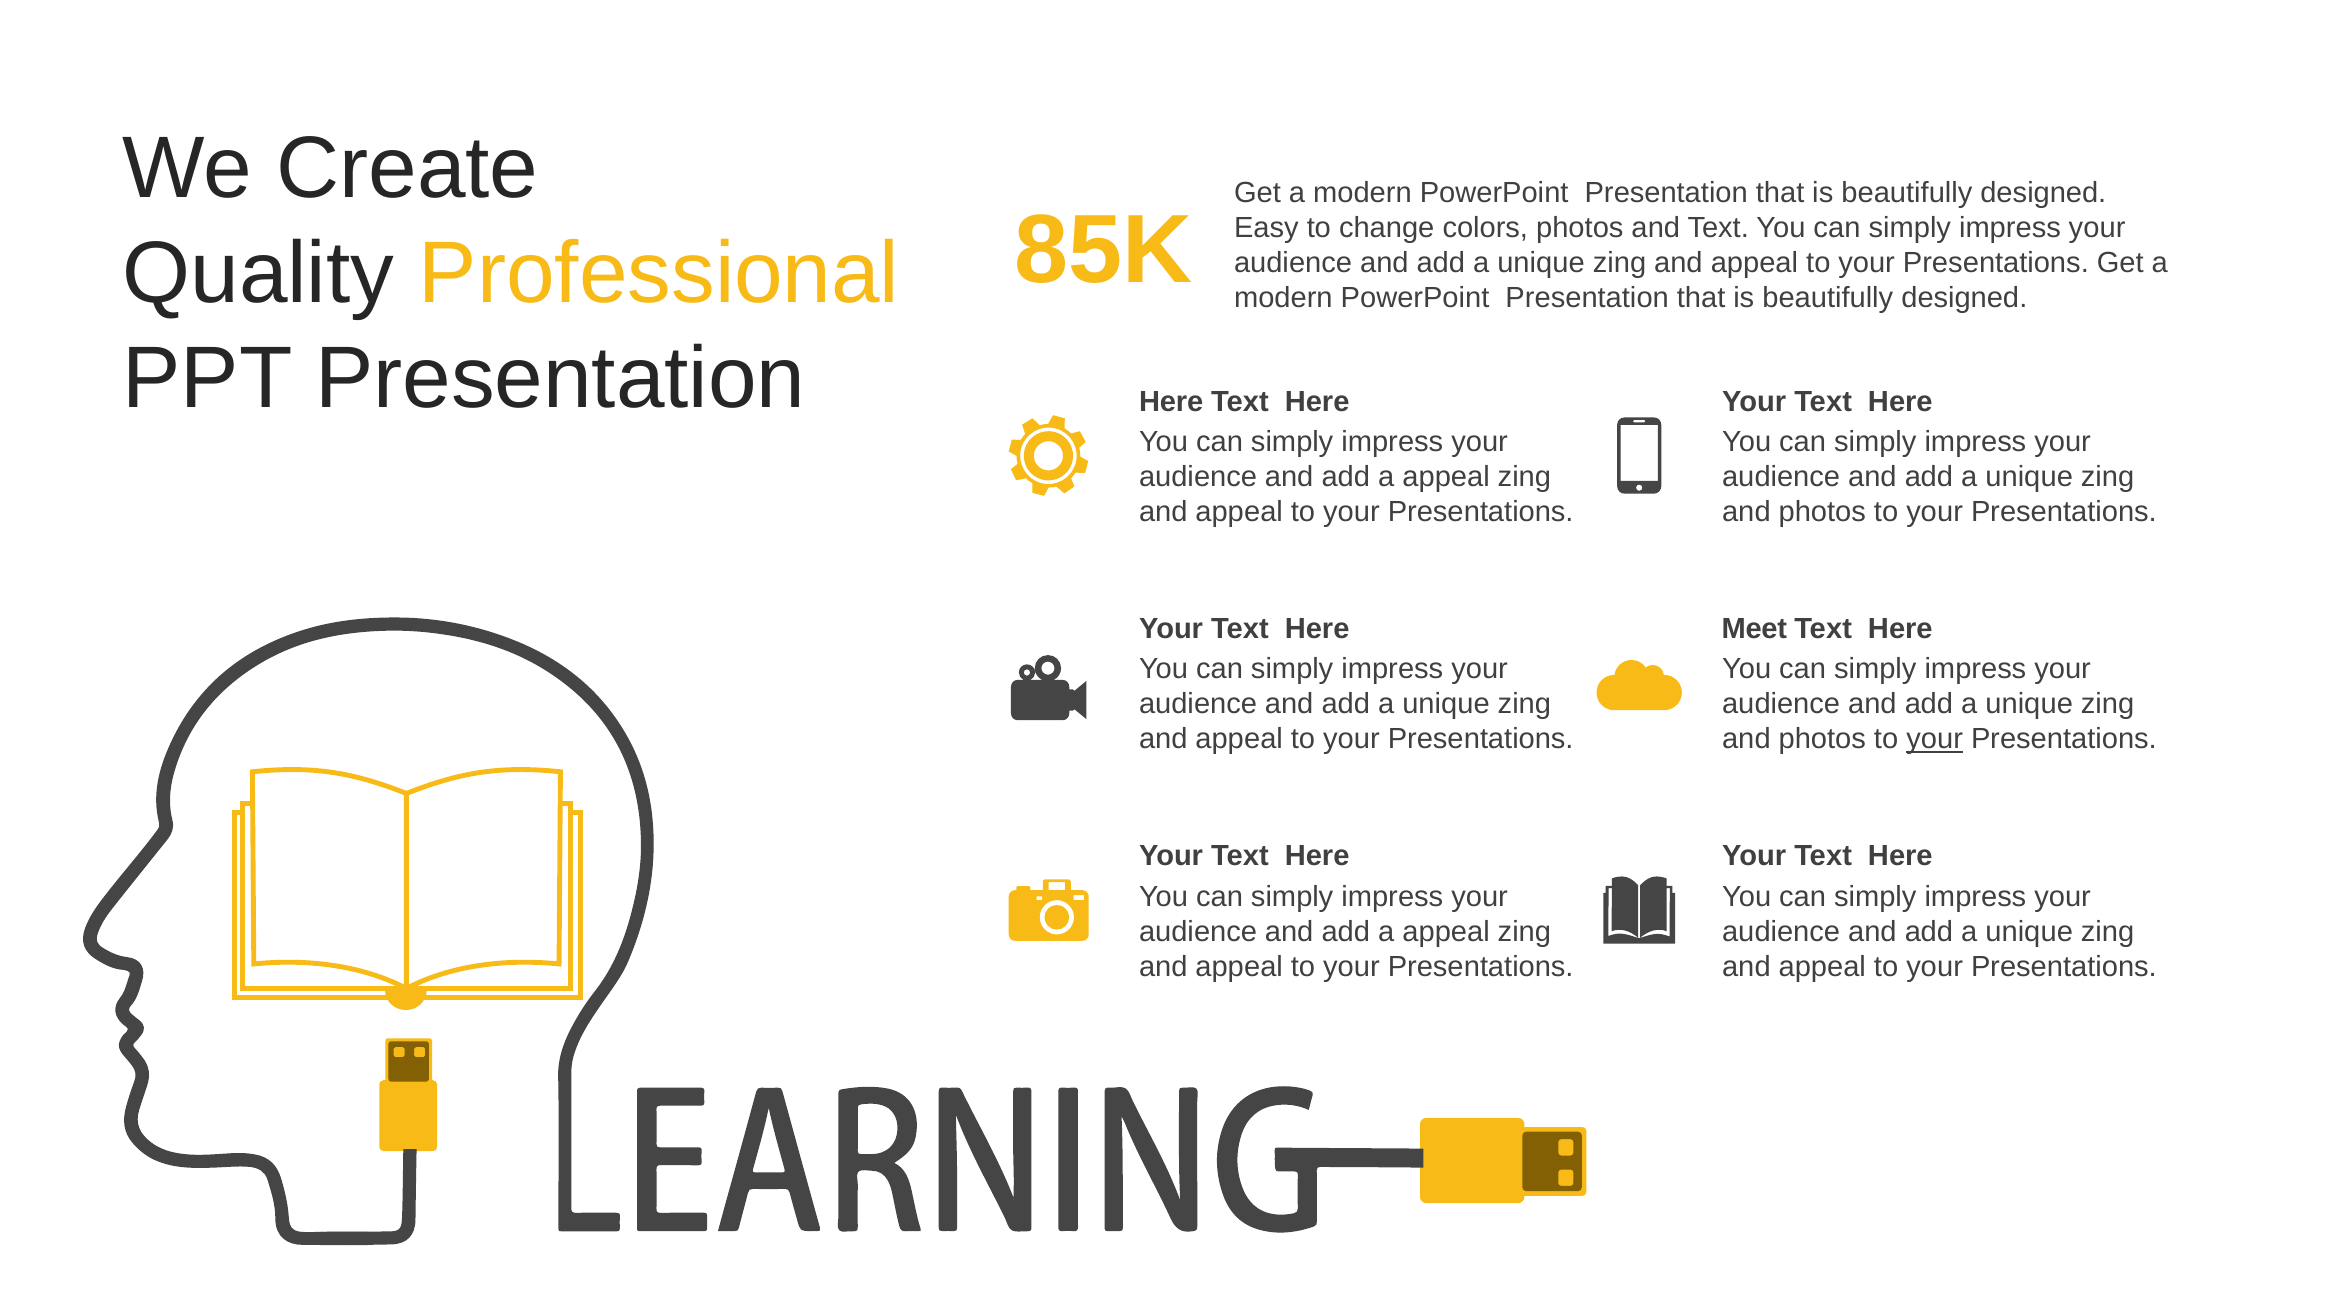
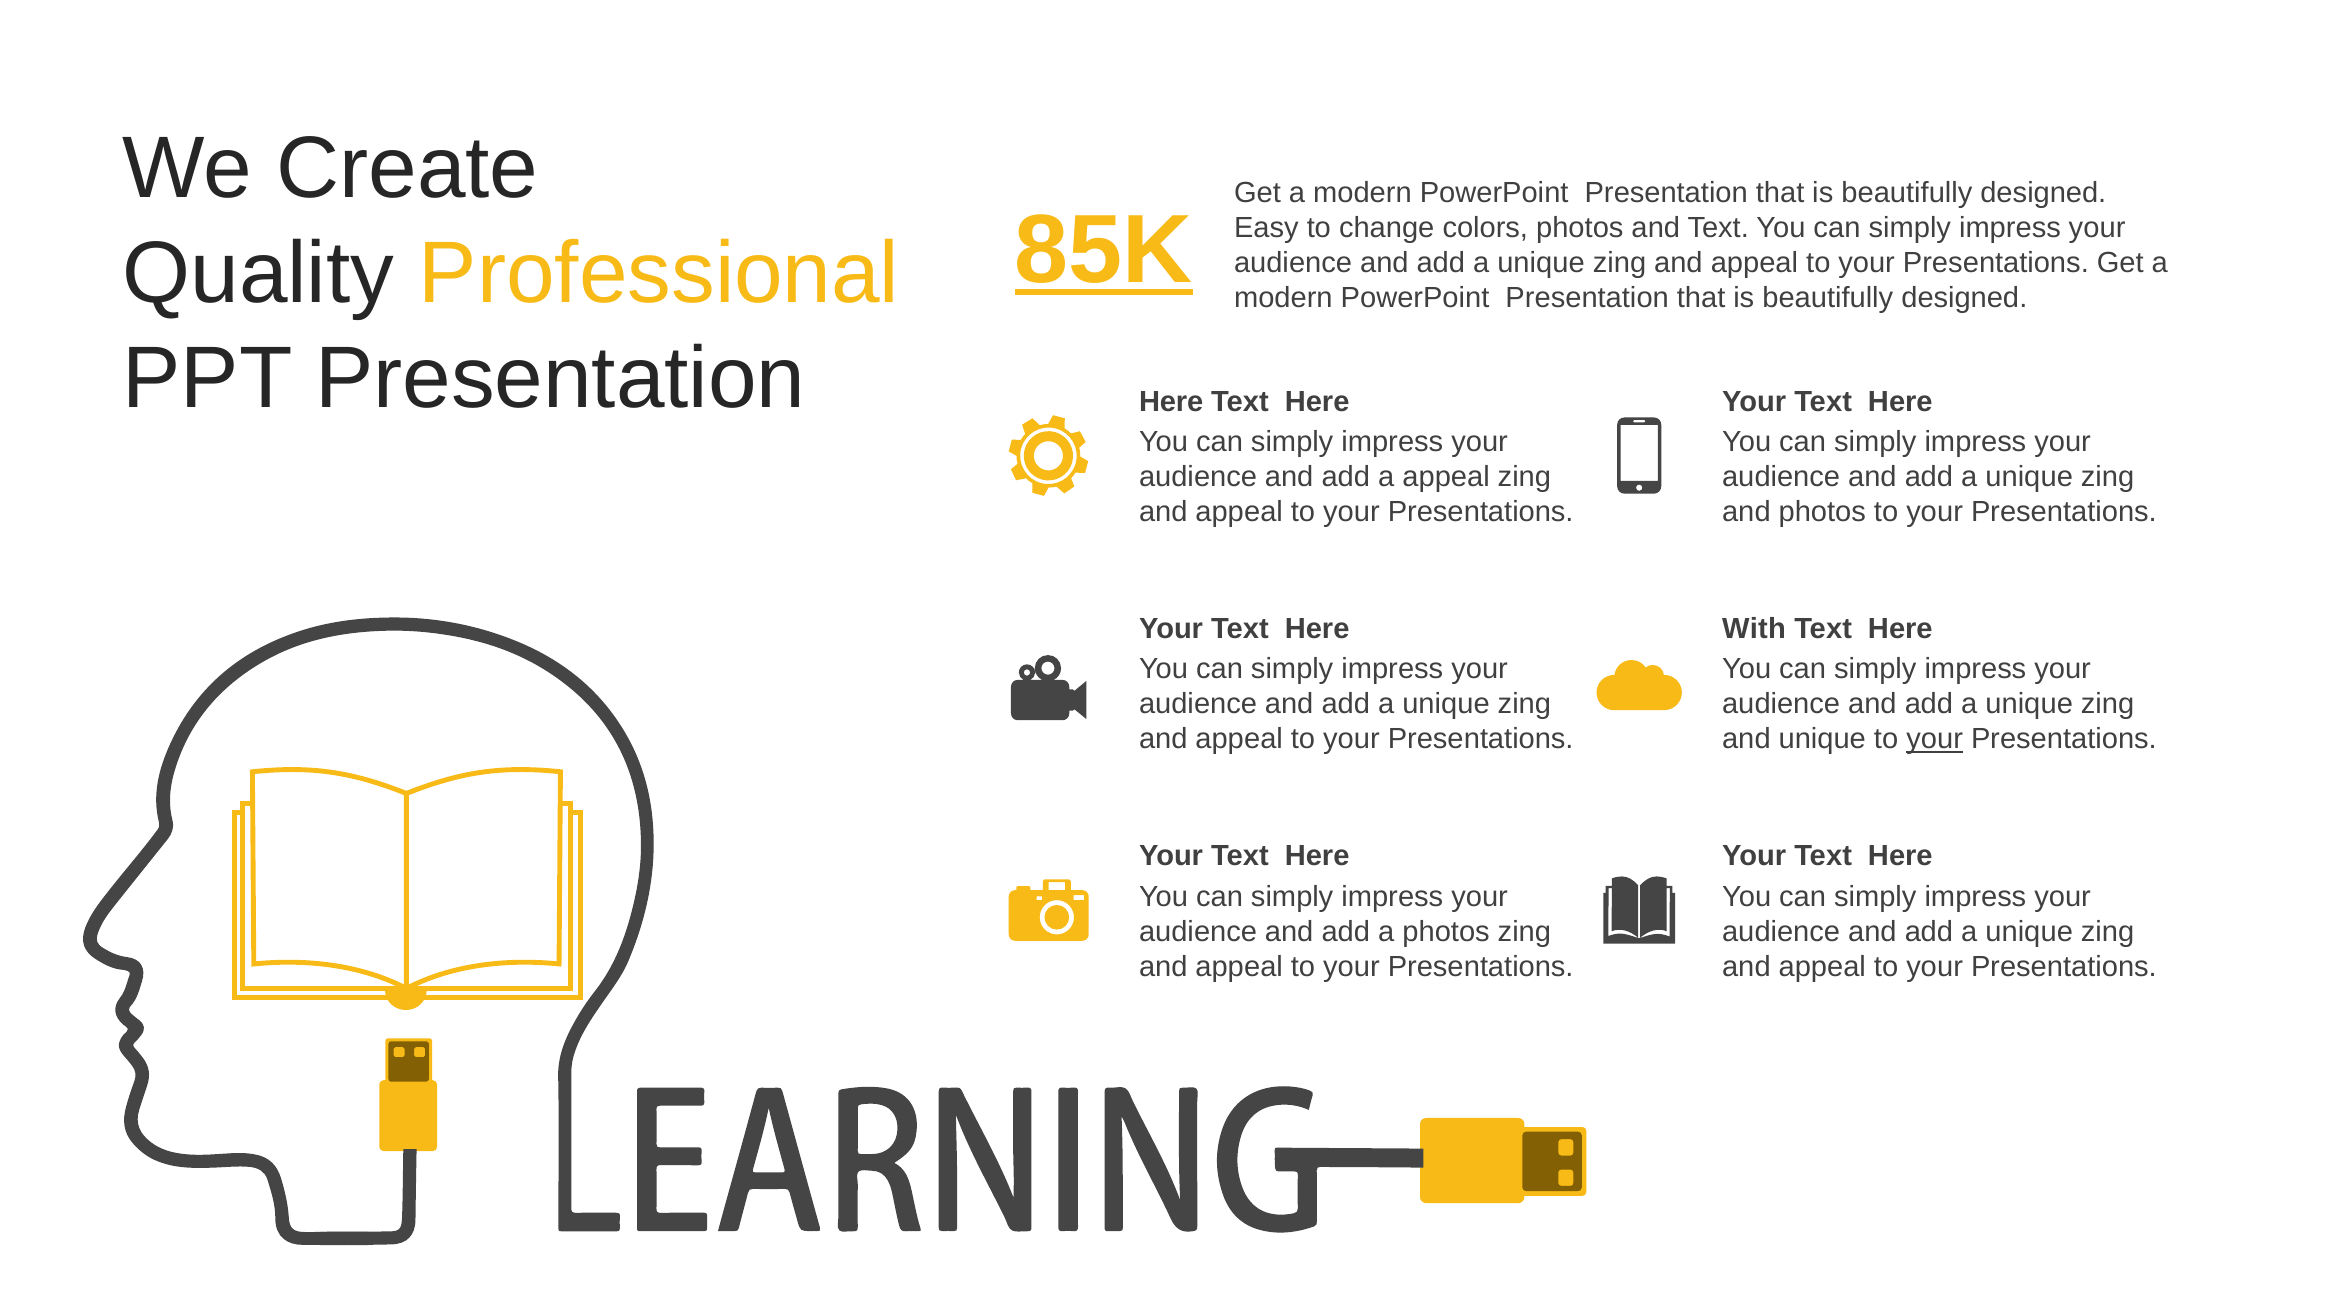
85K underline: none -> present (1104, 250)
Meet: Meet -> With (1754, 629)
photos: photos -> unique (1822, 740)
appeal: appeal -> photos (1446, 932)
